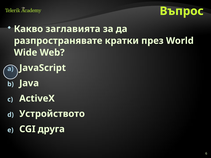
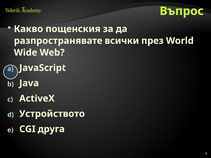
заглавията: заглавията -> пощенския (73, 29)
кратки: кратки -> всички (122, 41)
